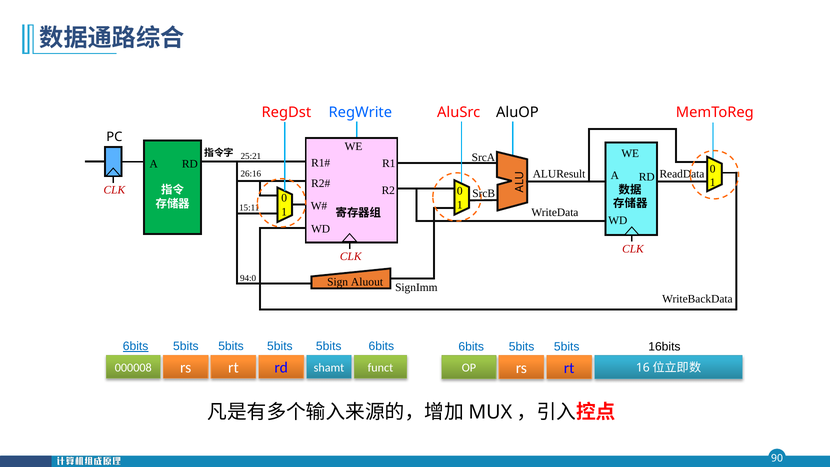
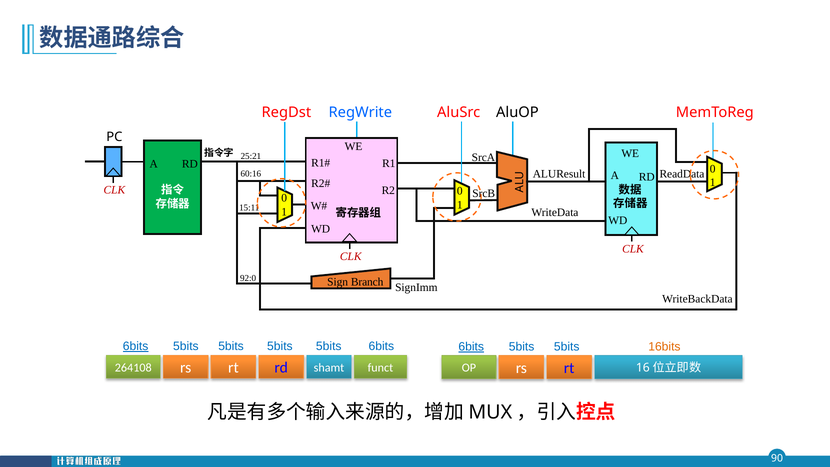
26:16: 26:16 -> 60:16 (251, 174)
94:0: 94:0 -> 92:0 (248, 278)
Aluout: Aluout -> Branch (367, 282)
6bits underline: none -> present (471, 347)
16bits colour: black -> orange (664, 347)
000008: 000008 -> 264108 (133, 367)
